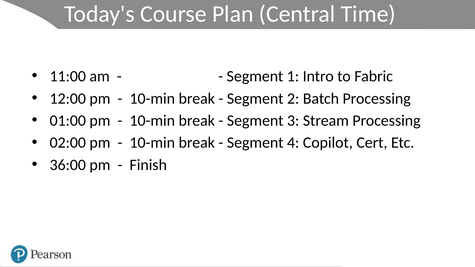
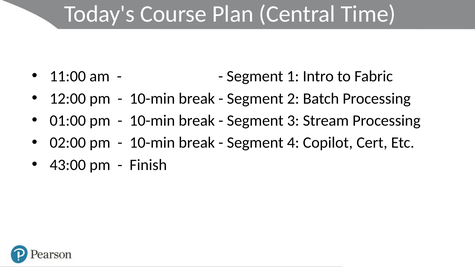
36:00: 36:00 -> 43:00 (68, 165)
